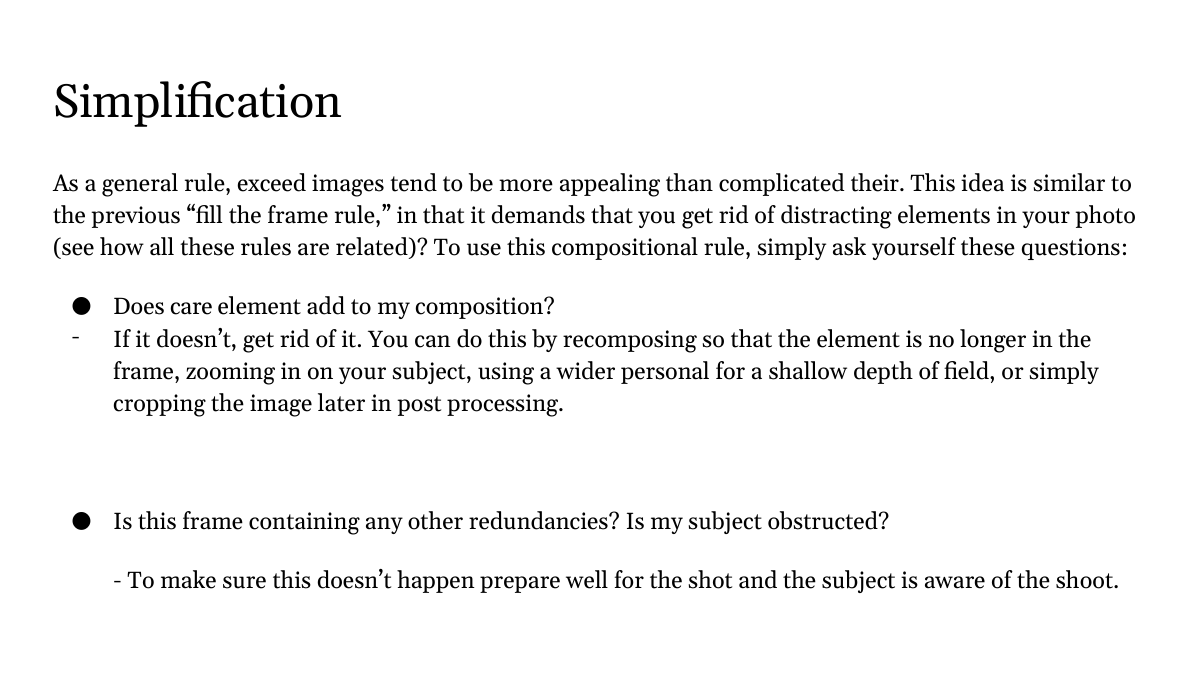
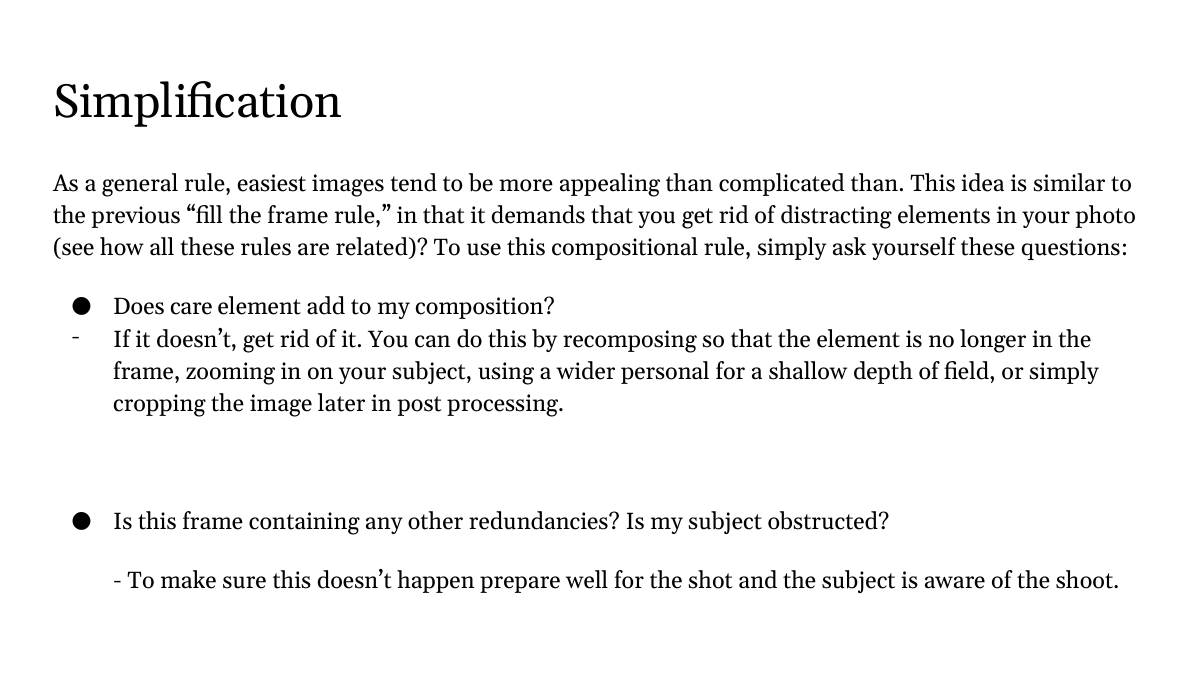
exceed: exceed -> easiest (272, 183)
complicated their: their -> than (878, 183)
